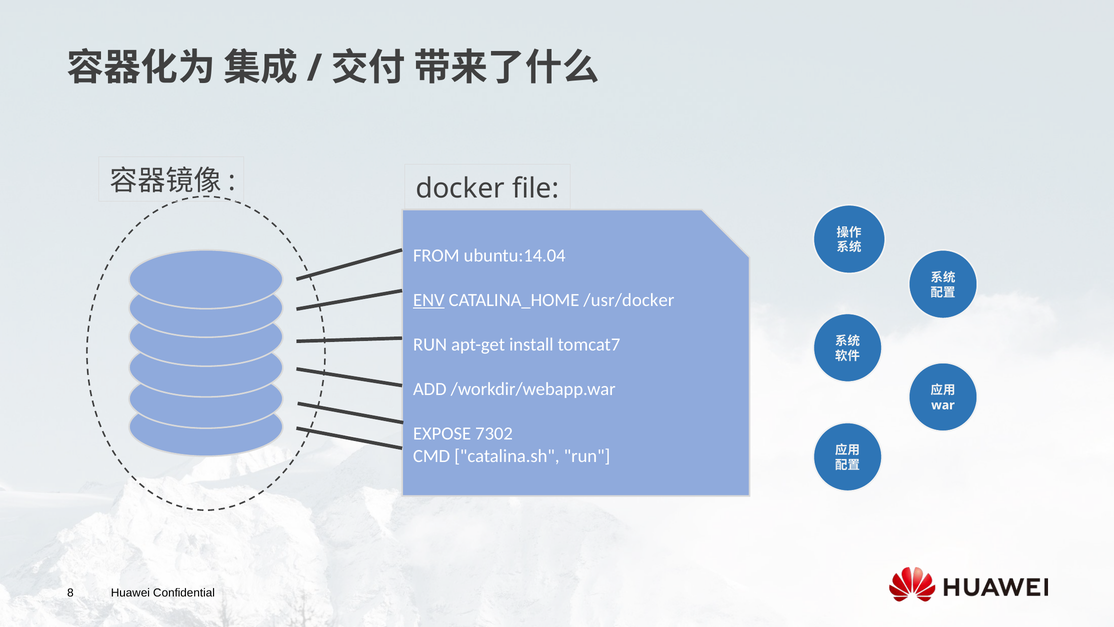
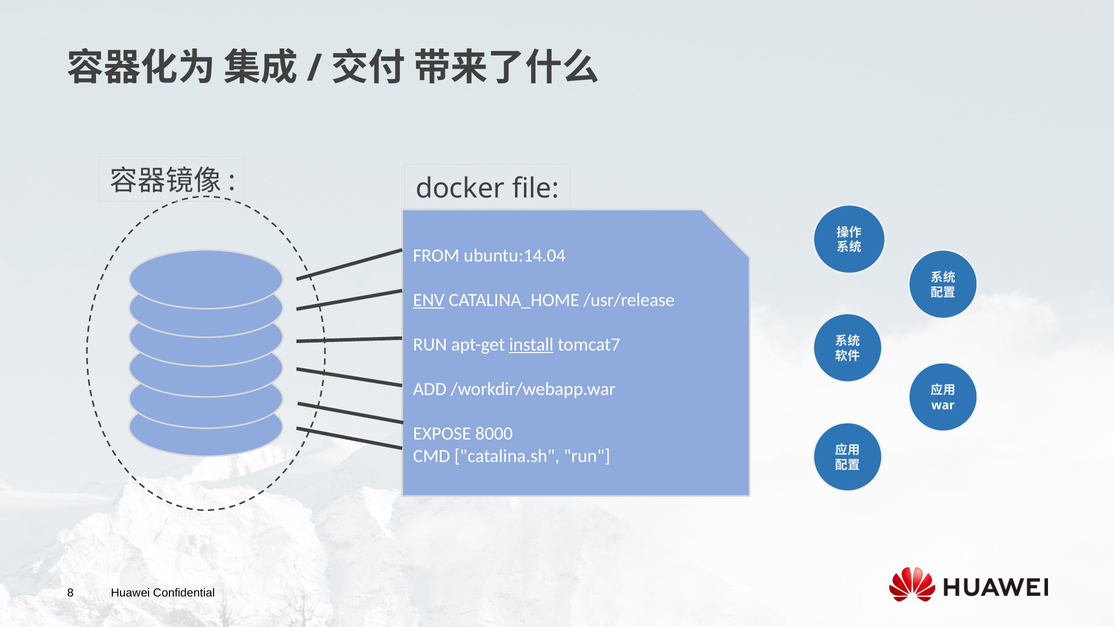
/usr/docker: /usr/docker -> /usr/release (629, 300)
install underline: none -> present (531, 344)
7302: 7302 -> 8000 (494, 434)
